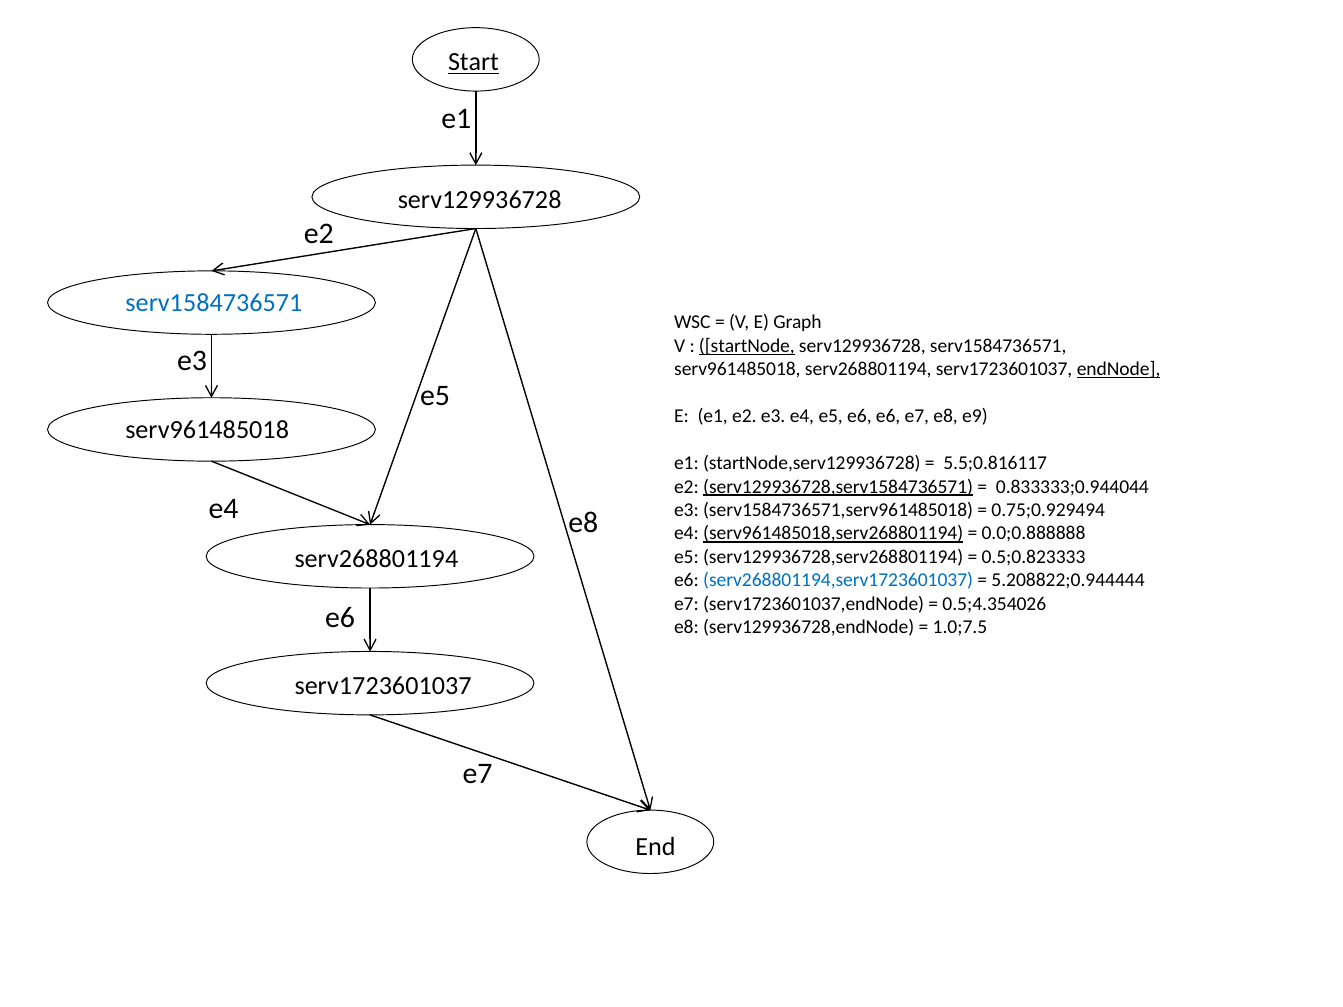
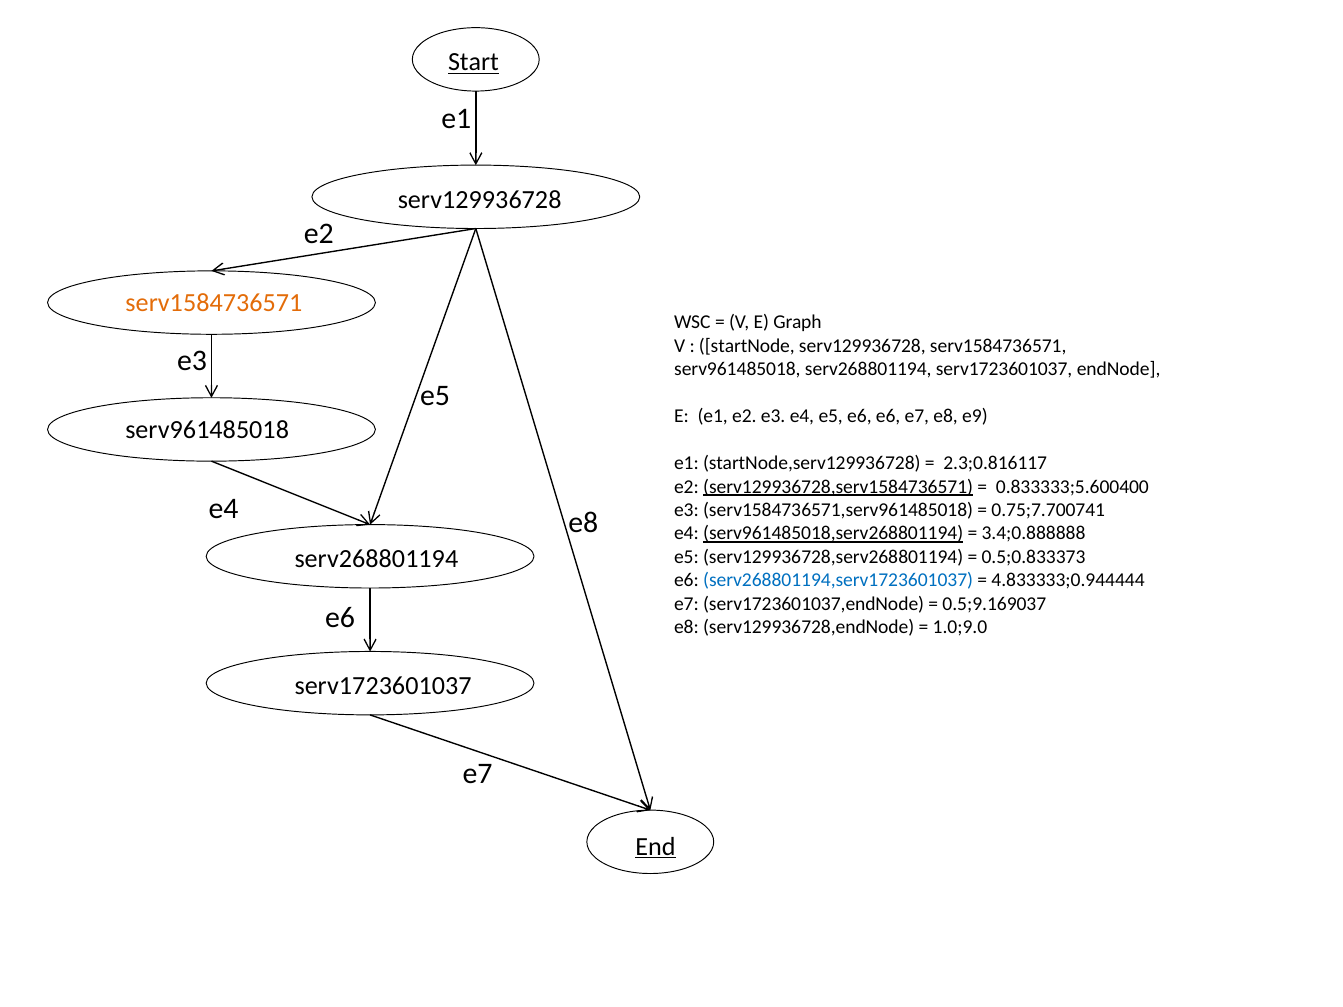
serv1584736571 colour: blue -> orange (214, 303)
startNode underline: present -> none (747, 346)
endNode underline: present -> none (1119, 369)
5.5;0.816117: 5.5;0.816117 -> 2.3;0.816117 (995, 463)
0.833333;0.944044: 0.833333;0.944044 -> 0.833333;5.600400 (1072, 487)
0.75;0.929494: 0.75;0.929494 -> 0.75;7.700741 (1048, 510)
0.0;0.888888: 0.0;0.888888 -> 3.4;0.888888 (1034, 534)
0.5;0.823333: 0.5;0.823333 -> 0.5;0.833373 (1034, 557)
5.208822;0.944444: 5.208822;0.944444 -> 4.833333;0.944444 (1068, 581)
0.5;4.354026: 0.5;4.354026 -> 0.5;9.169037 (994, 604)
1.0;7.5: 1.0;7.5 -> 1.0;9.0 (960, 628)
End underline: none -> present (655, 847)
